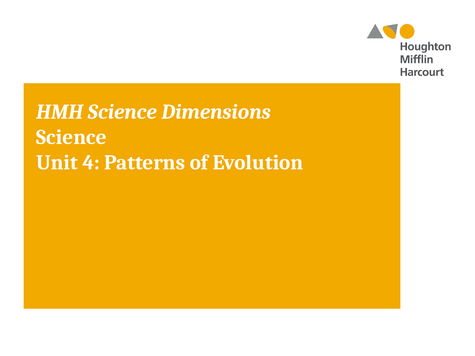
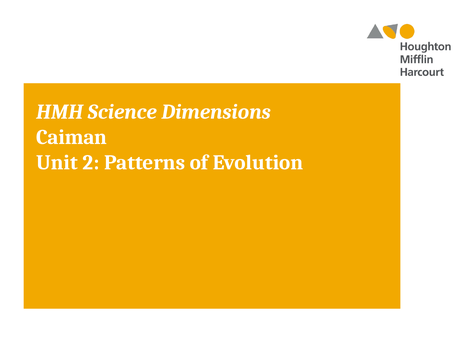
Science: Science -> Caiman (72, 137)
4: 4 -> 2 (91, 163)
